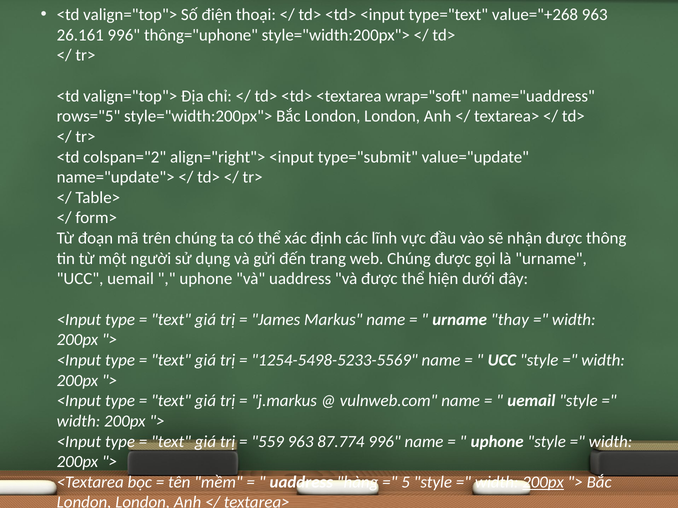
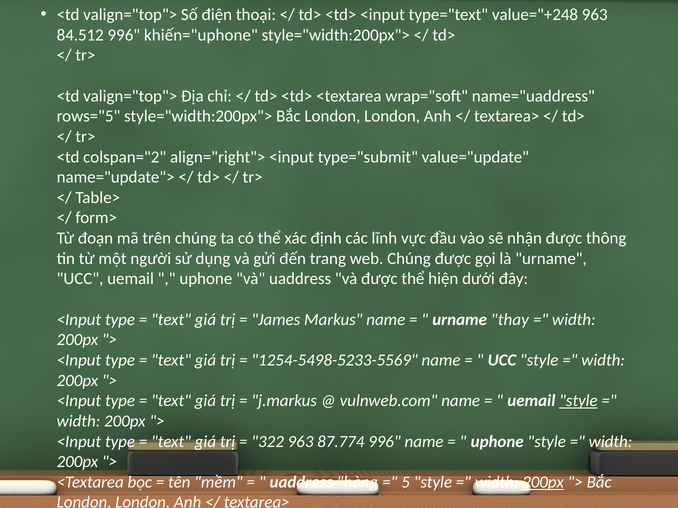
value="+268: value="+268 -> value="+248 (535, 15)
26.161: 26.161 -> 84.512 (80, 35)
thông="uphone: thông="uphone -> khiến="uphone (201, 35)
style underline: none -> present (578, 401)
559: 559 -> 322 (268, 442)
